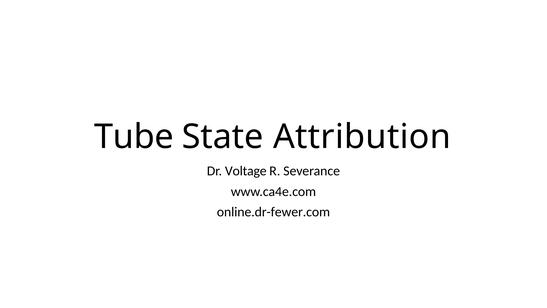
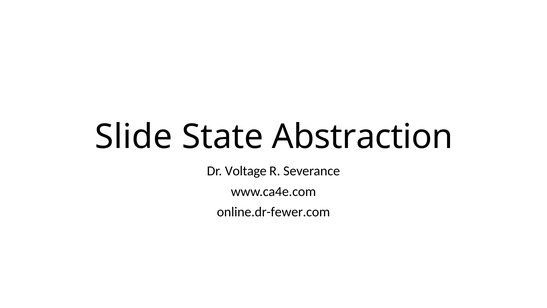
Tube: Tube -> Slide (134, 137)
Attribution: Attribution -> Abstraction (362, 137)
